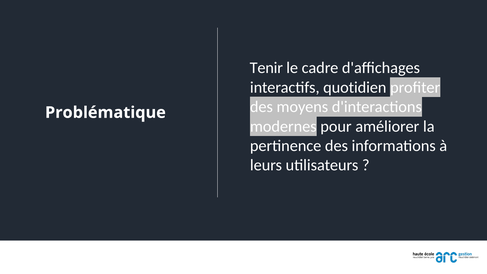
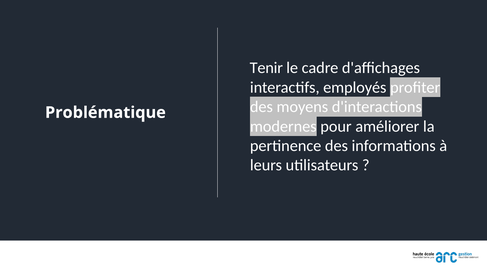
quotidien: quotidien -> employés (355, 87)
